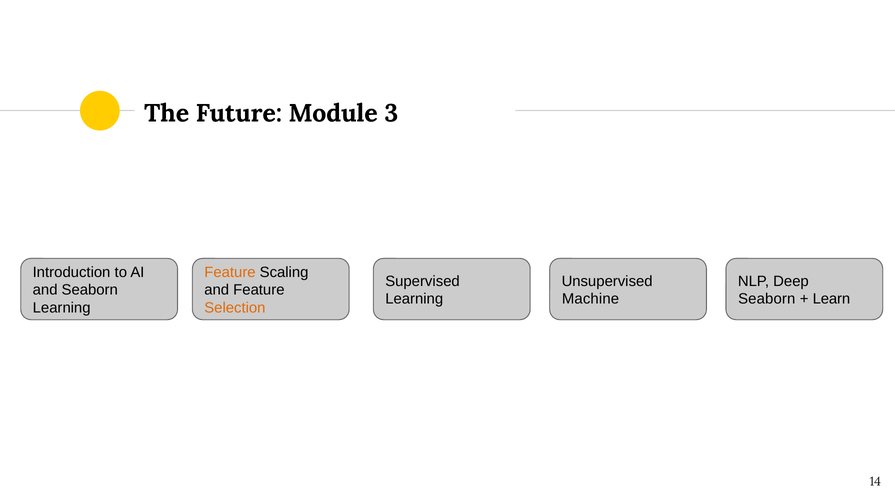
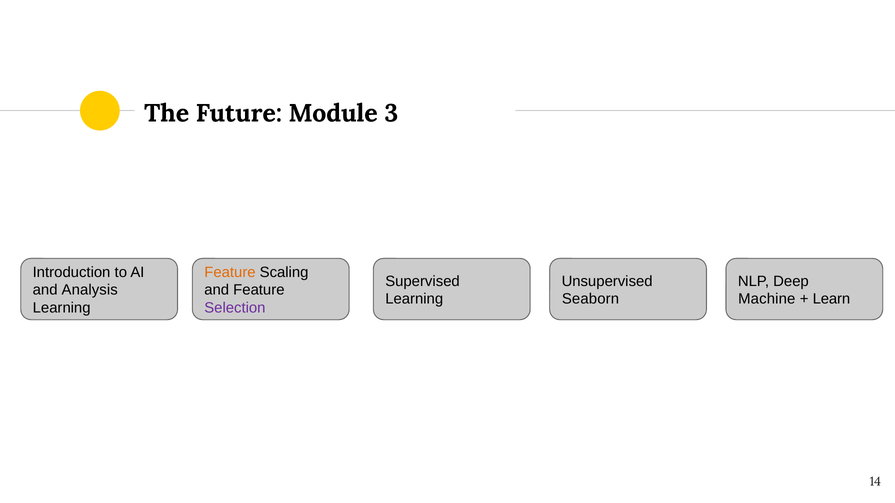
and Seaborn: Seaborn -> Analysis (90, 290)
Machine: Machine -> Seaborn (590, 299)
Seaborn: Seaborn -> Machine (767, 299)
Selection colour: orange -> purple (235, 308)
